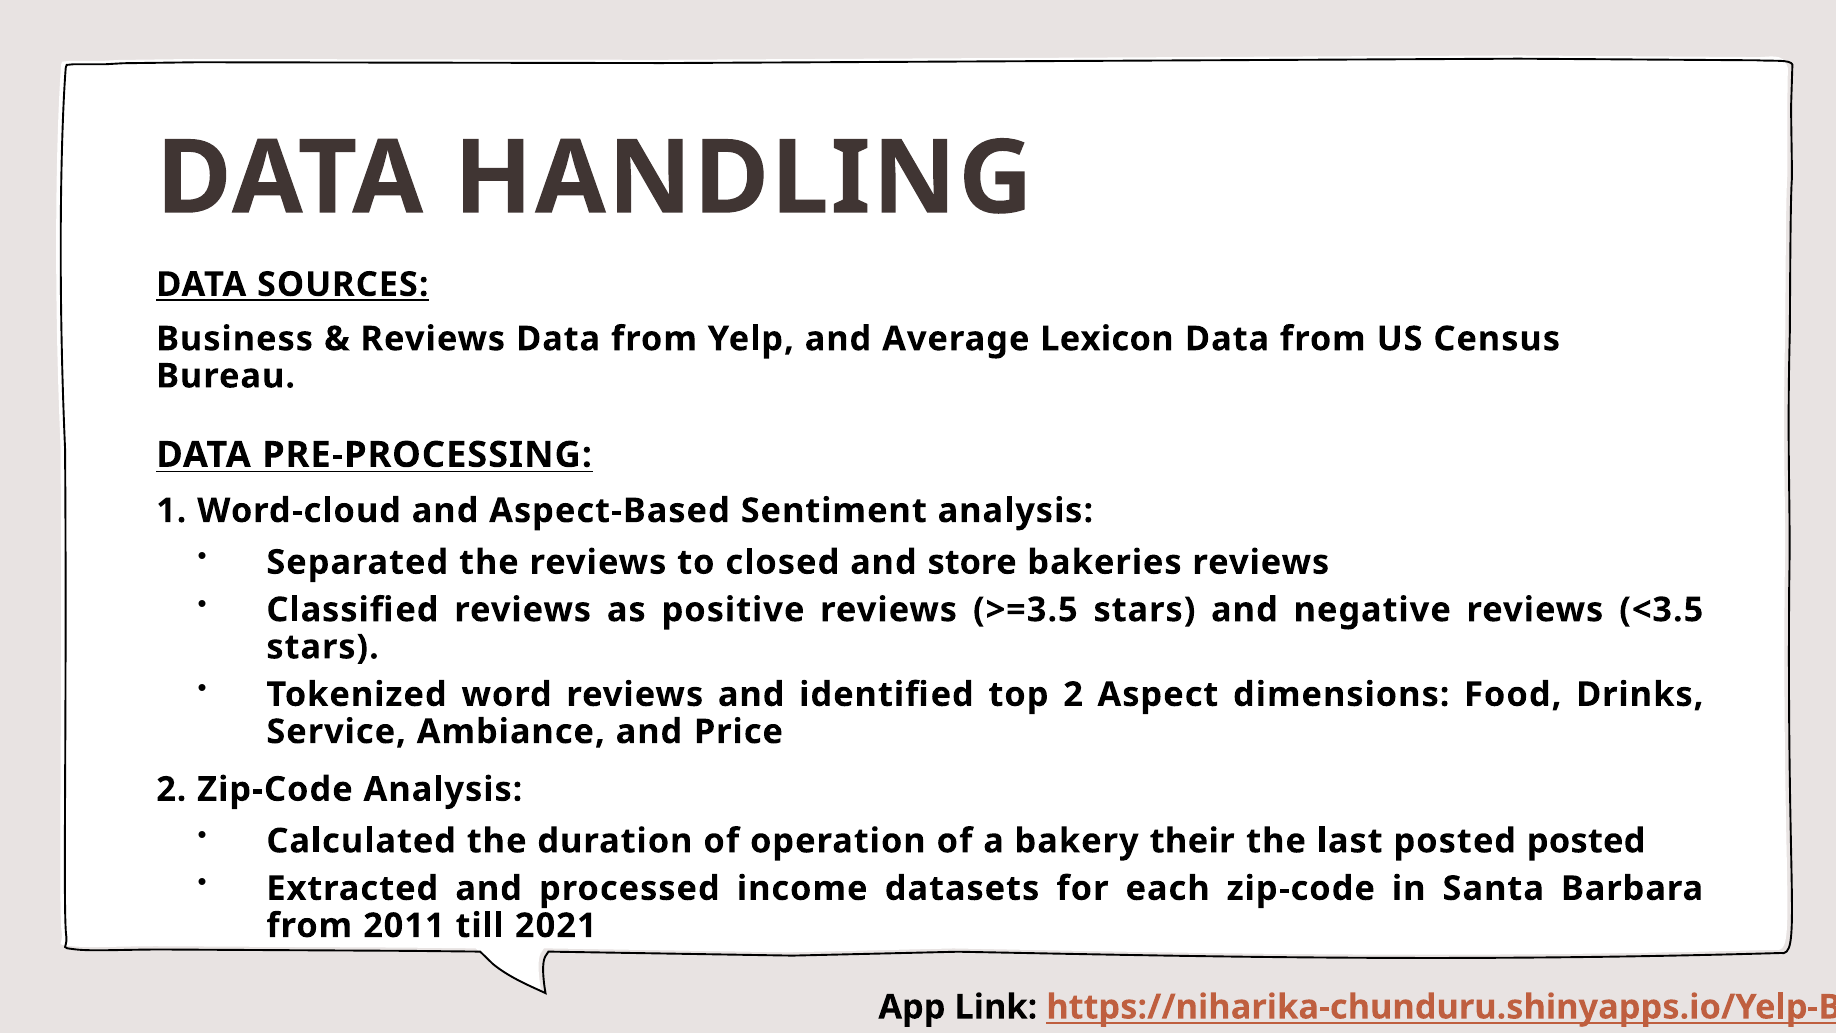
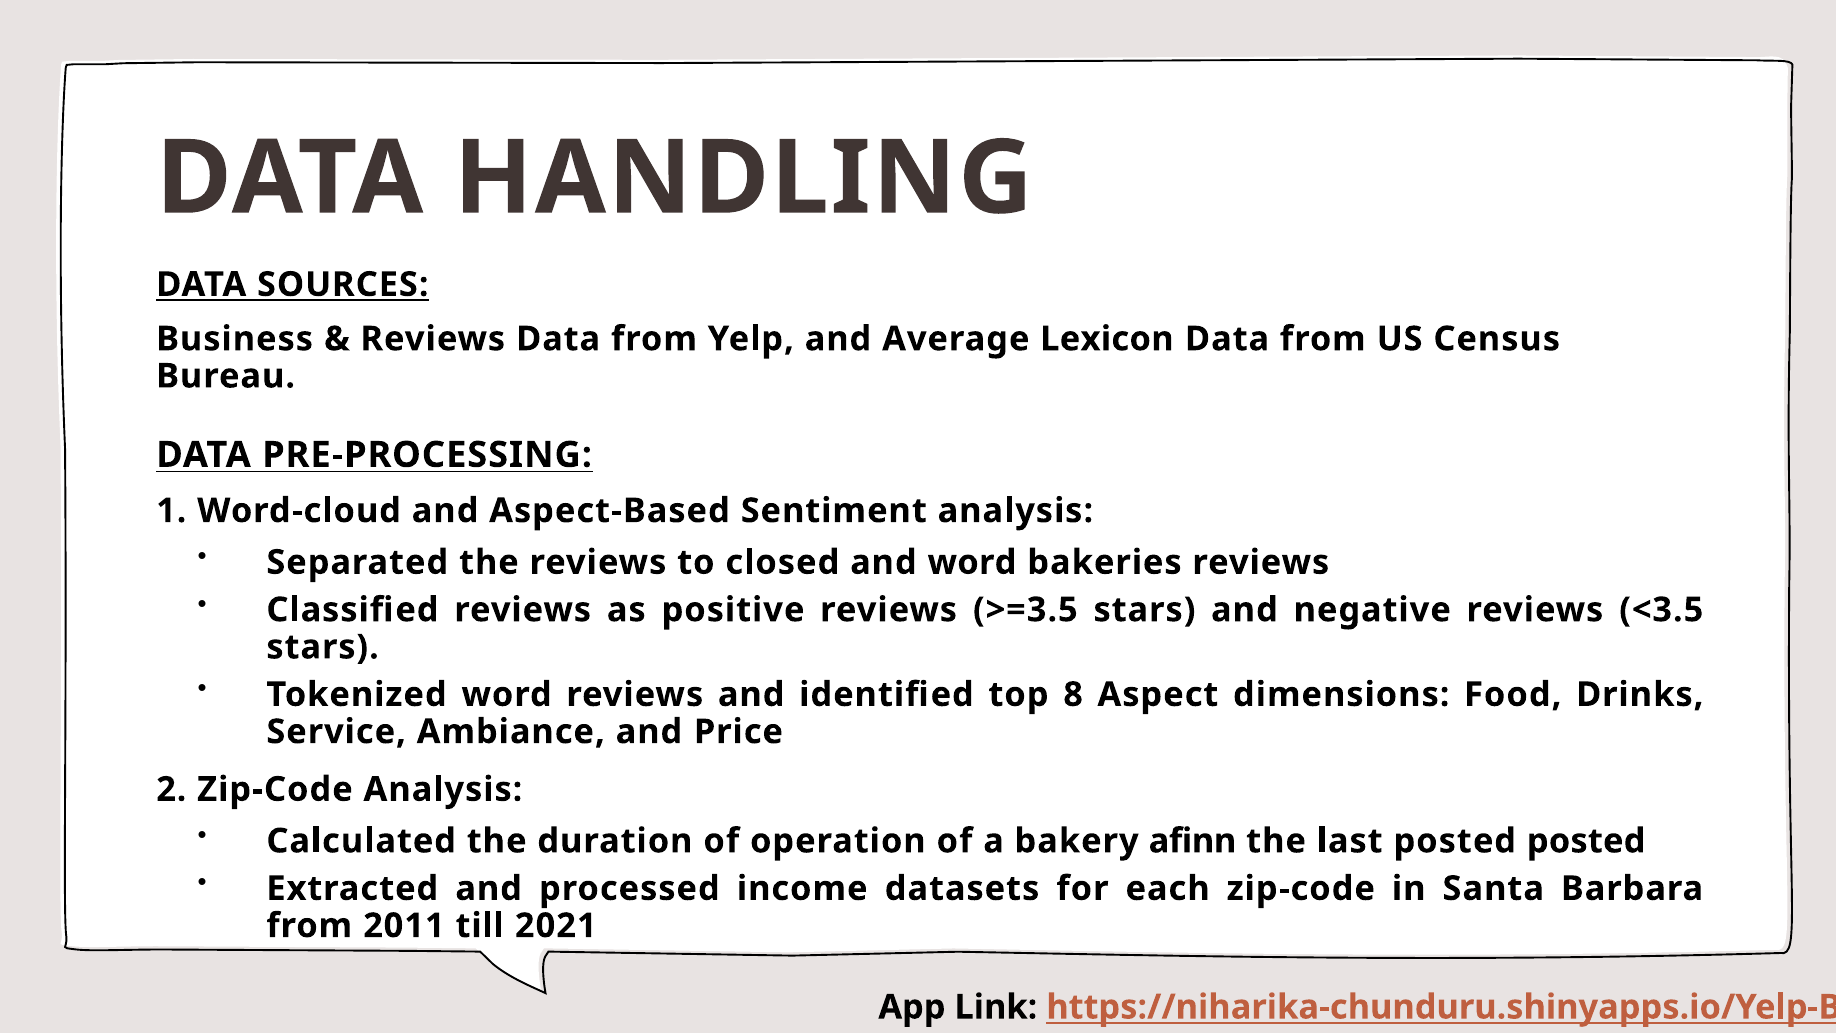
and store: store -> word (972, 562)
top 2: 2 -> 8 (1073, 694)
their: their -> afinn (1192, 841)
